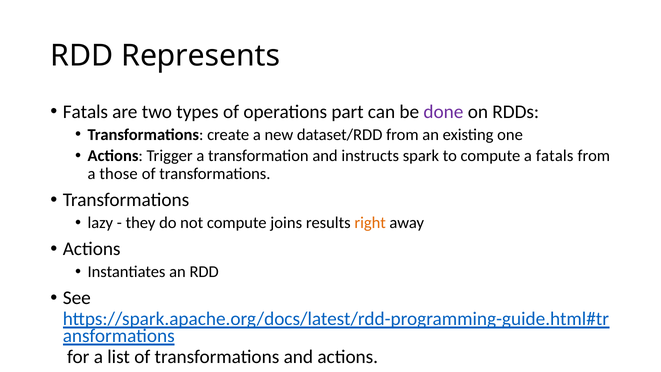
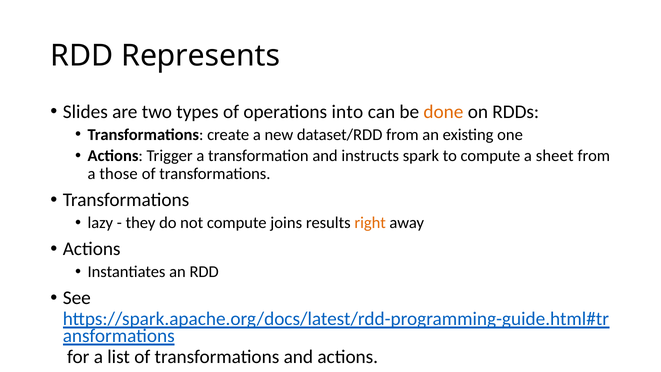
Fatals: Fatals -> Slides (85, 112)
part: part -> into (347, 112)
done colour: purple -> orange (443, 112)
a fatals: fatals -> sheet (555, 156)
